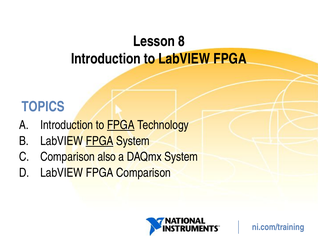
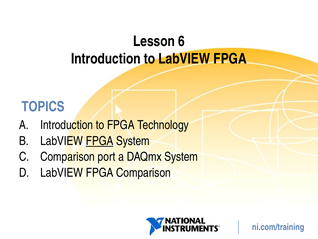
8: 8 -> 6 (182, 41)
FPGA underline: present -> none (121, 125)
also: also -> port (107, 156)
